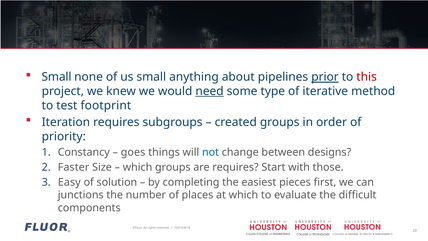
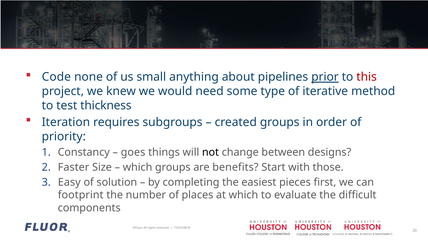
Small: Small -> Code (56, 77)
need underline: present -> none (210, 91)
footprint: footprint -> thickness (106, 106)
not colour: blue -> black (211, 152)
are requires: requires -> benefits (235, 167)
junctions: junctions -> footprint (81, 195)
